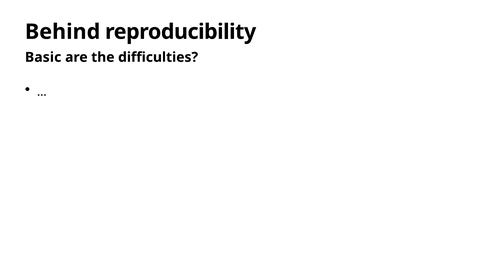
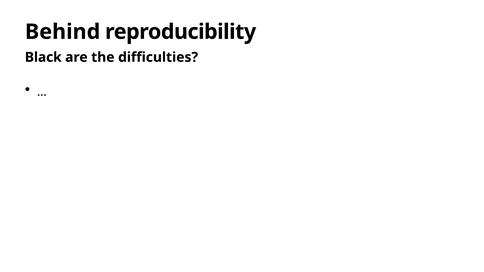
Basic: Basic -> Black (43, 57)
